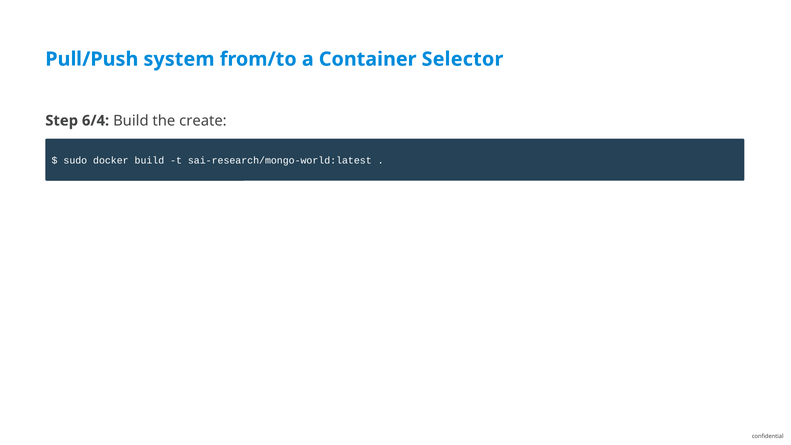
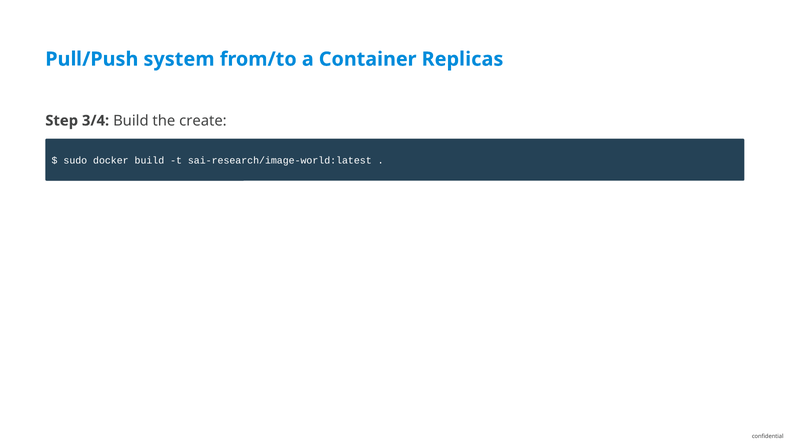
Selector: Selector -> Replicas (462, 59)
6/4: 6/4 -> 3/4 (96, 121)
sai-research/mongo-world:latest: sai-research/mongo-world:latest -> sai-research/image-world:latest (280, 160)
